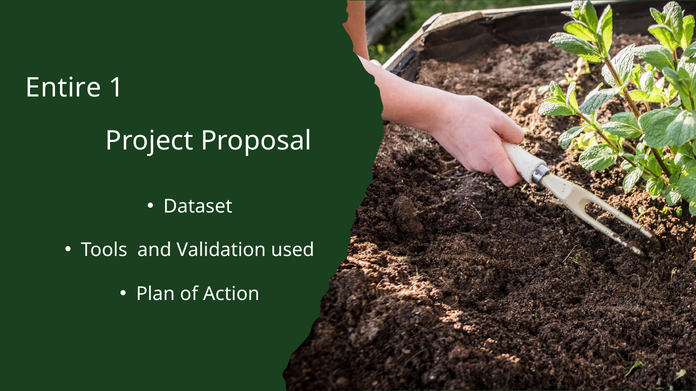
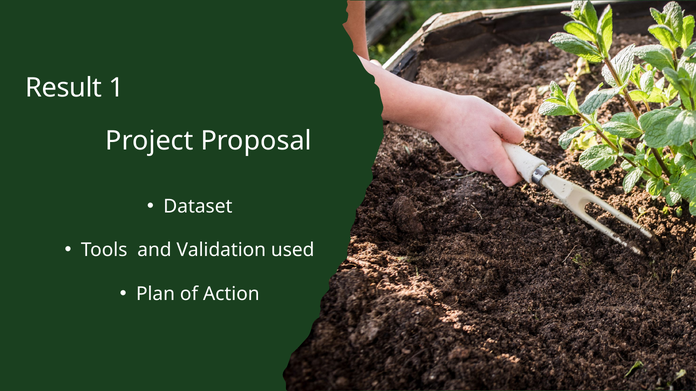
Entire: Entire -> Result (64, 88)
